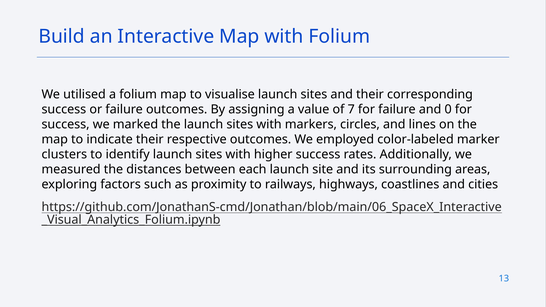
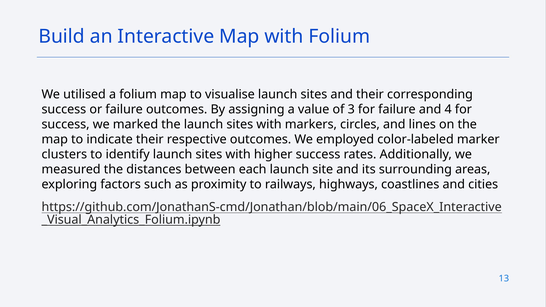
7: 7 -> 3 (351, 109)
0: 0 -> 4 (448, 109)
